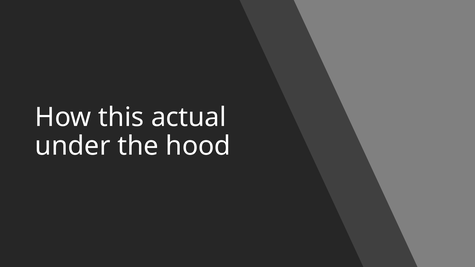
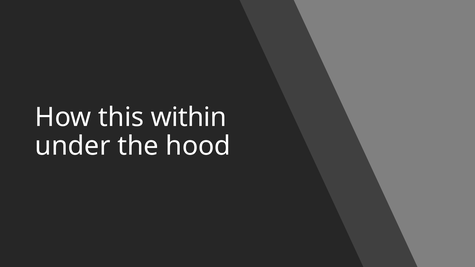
actual: actual -> within (189, 117)
